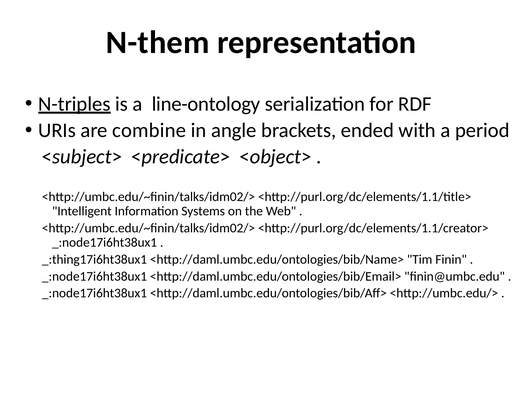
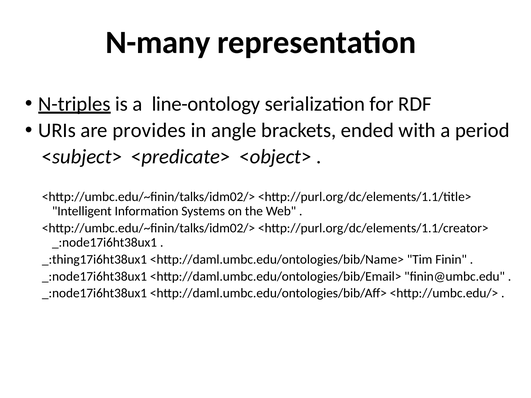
N-them: N-them -> N-many (158, 43)
combine: combine -> provides (149, 130)
